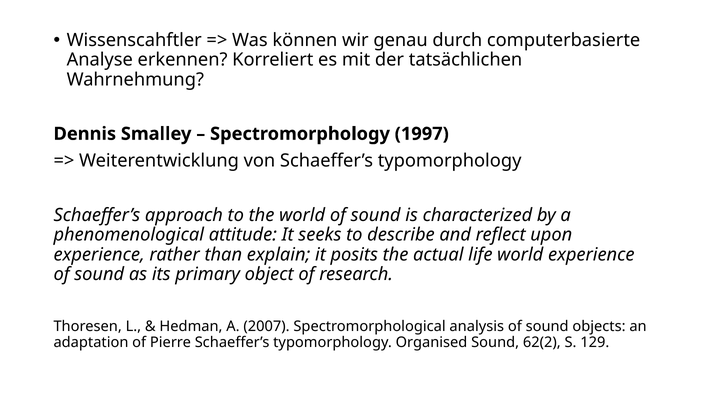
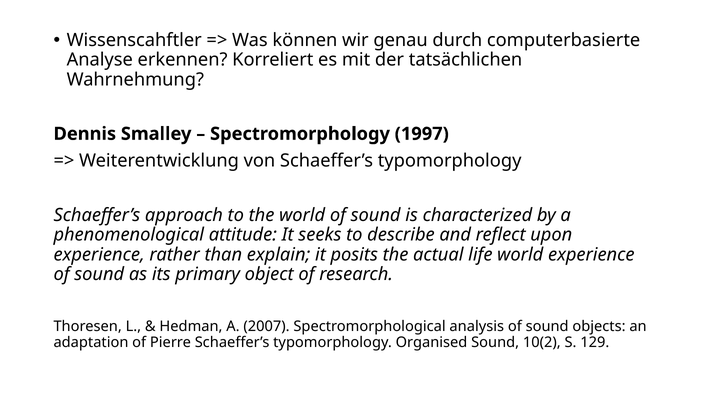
62(2: 62(2 -> 10(2 (542, 342)
